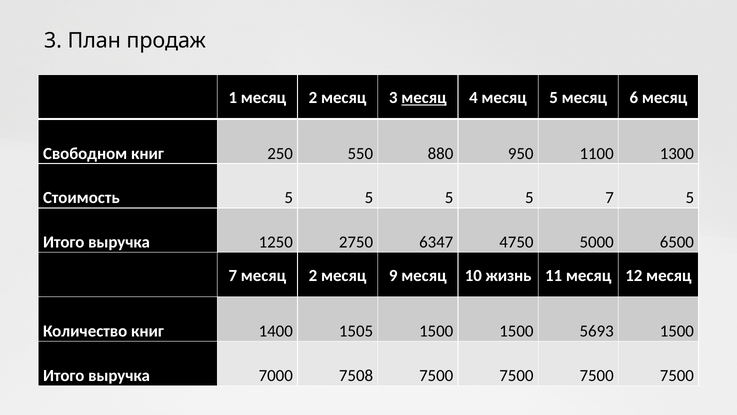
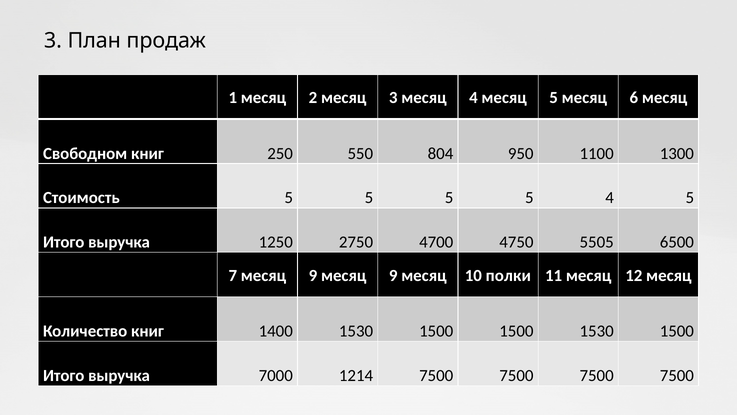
месяц underline: present -> none (424, 98)
880: 880 -> 804 (441, 153)
5 7: 7 -> 4 (610, 198)
6347: 6347 -> 4700 (436, 242)
5000: 5000 -> 5505 (597, 242)
7 месяц 2: 2 -> 9 (313, 275)
жизнь: жизнь -> полки (508, 275)
1400 1505: 1505 -> 1530 (356, 331)
1500 5693: 5693 -> 1530 (597, 331)
7508: 7508 -> 1214 (356, 375)
